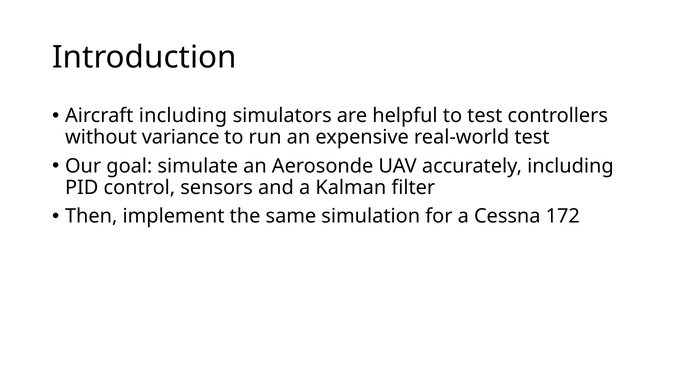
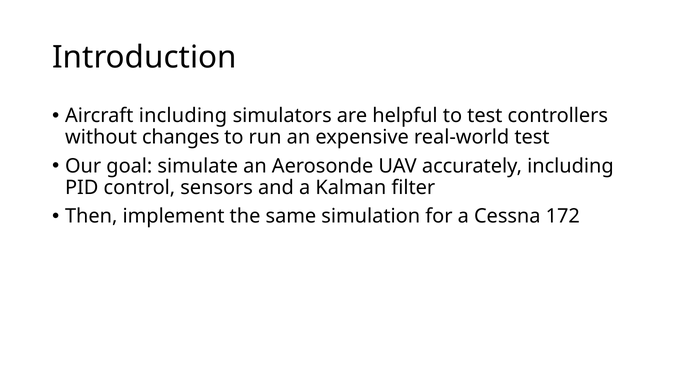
variance: variance -> changes (181, 137)
